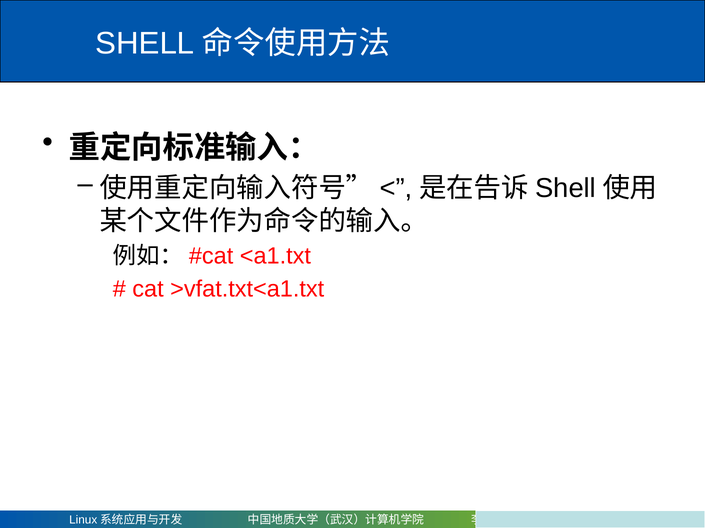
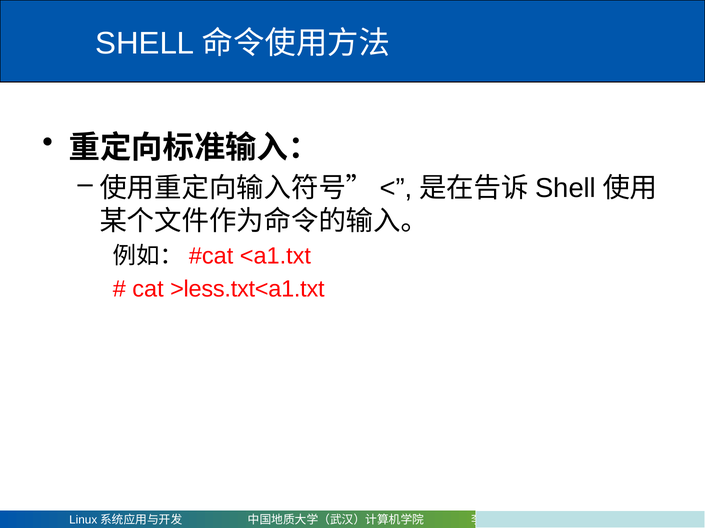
>vfat.txt<a1.txt: >vfat.txt<a1.txt -> >less.txt<a1.txt (247, 289)
